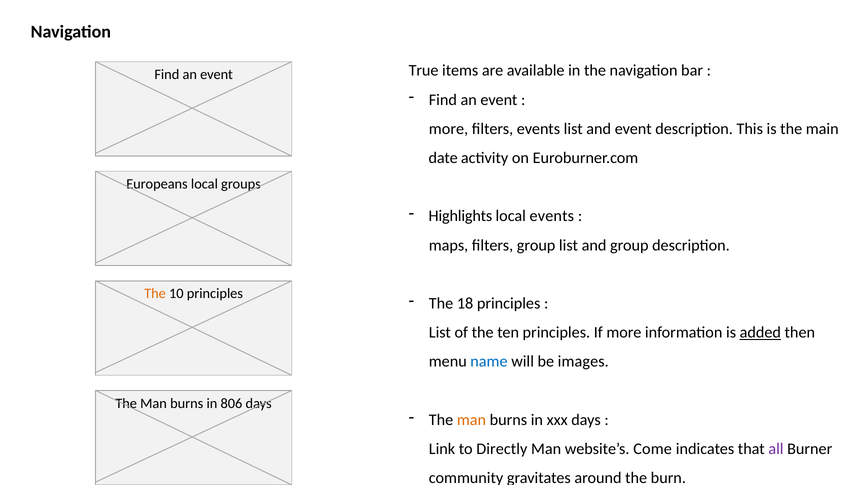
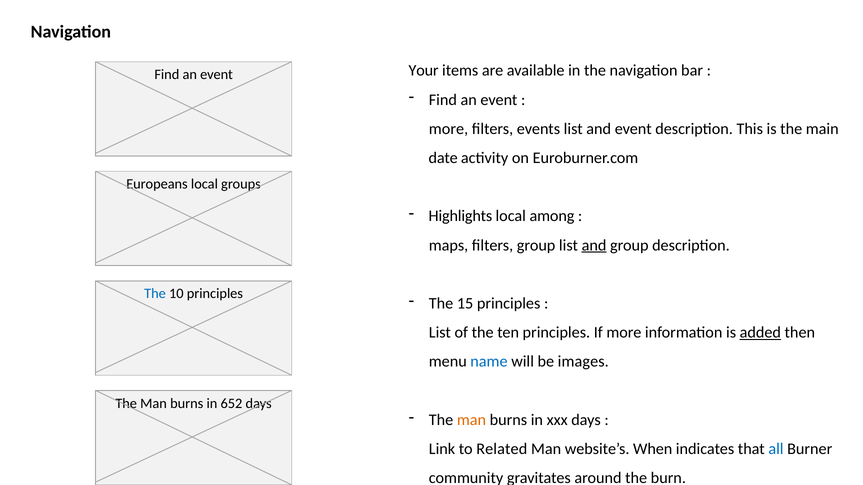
True: True -> Your (424, 71)
local events: events -> among (552, 216)
and underline: none -> present (594, 245)
The colour: orange -> blue (155, 294)
18: 18 -> 15 (465, 304)
806: 806 -> 652 (231, 404)
Directly: Directly -> Related (502, 449)
Come: Come -> When (653, 449)
all colour: purple -> blue (776, 449)
